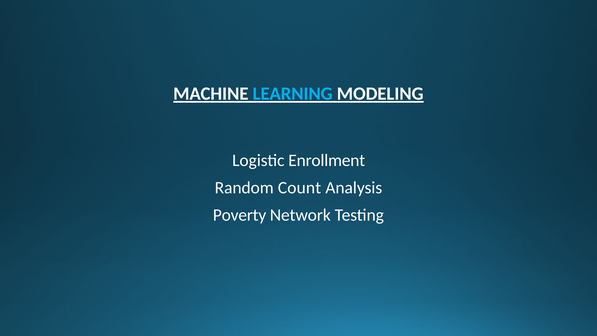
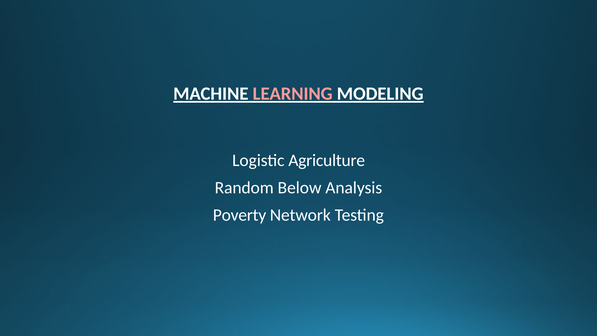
LEARNING colour: light blue -> pink (293, 94)
Enrollment: Enrollment -> Agriculture (327, 160)
Count: Count -> Below (300, 188)
